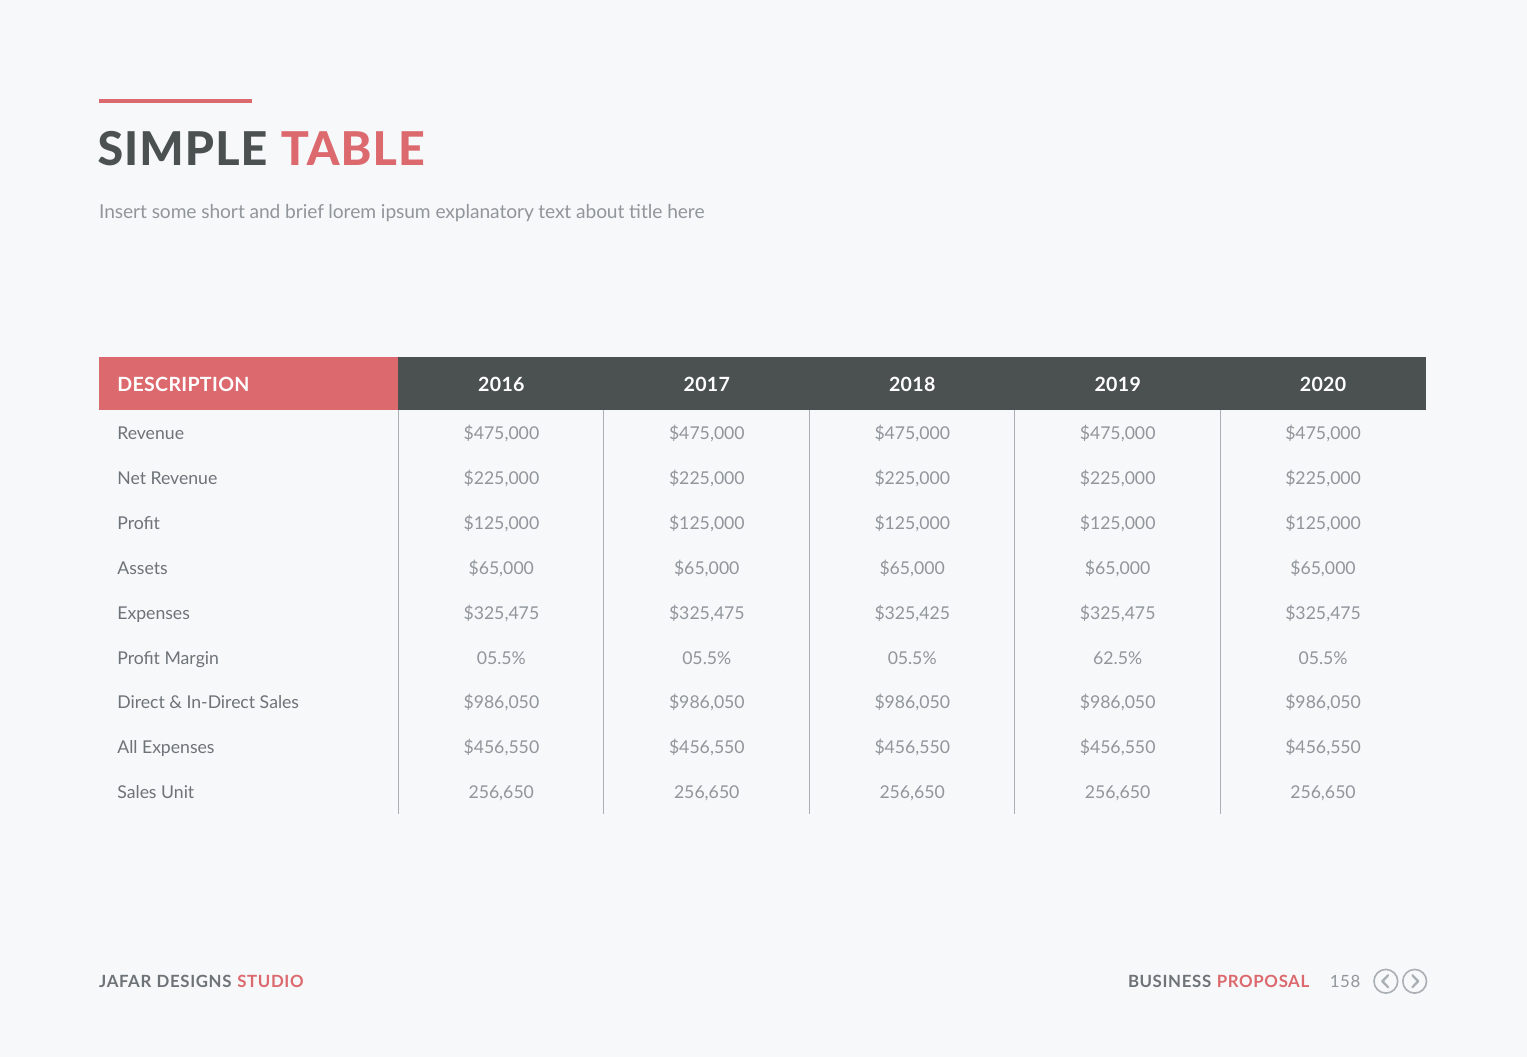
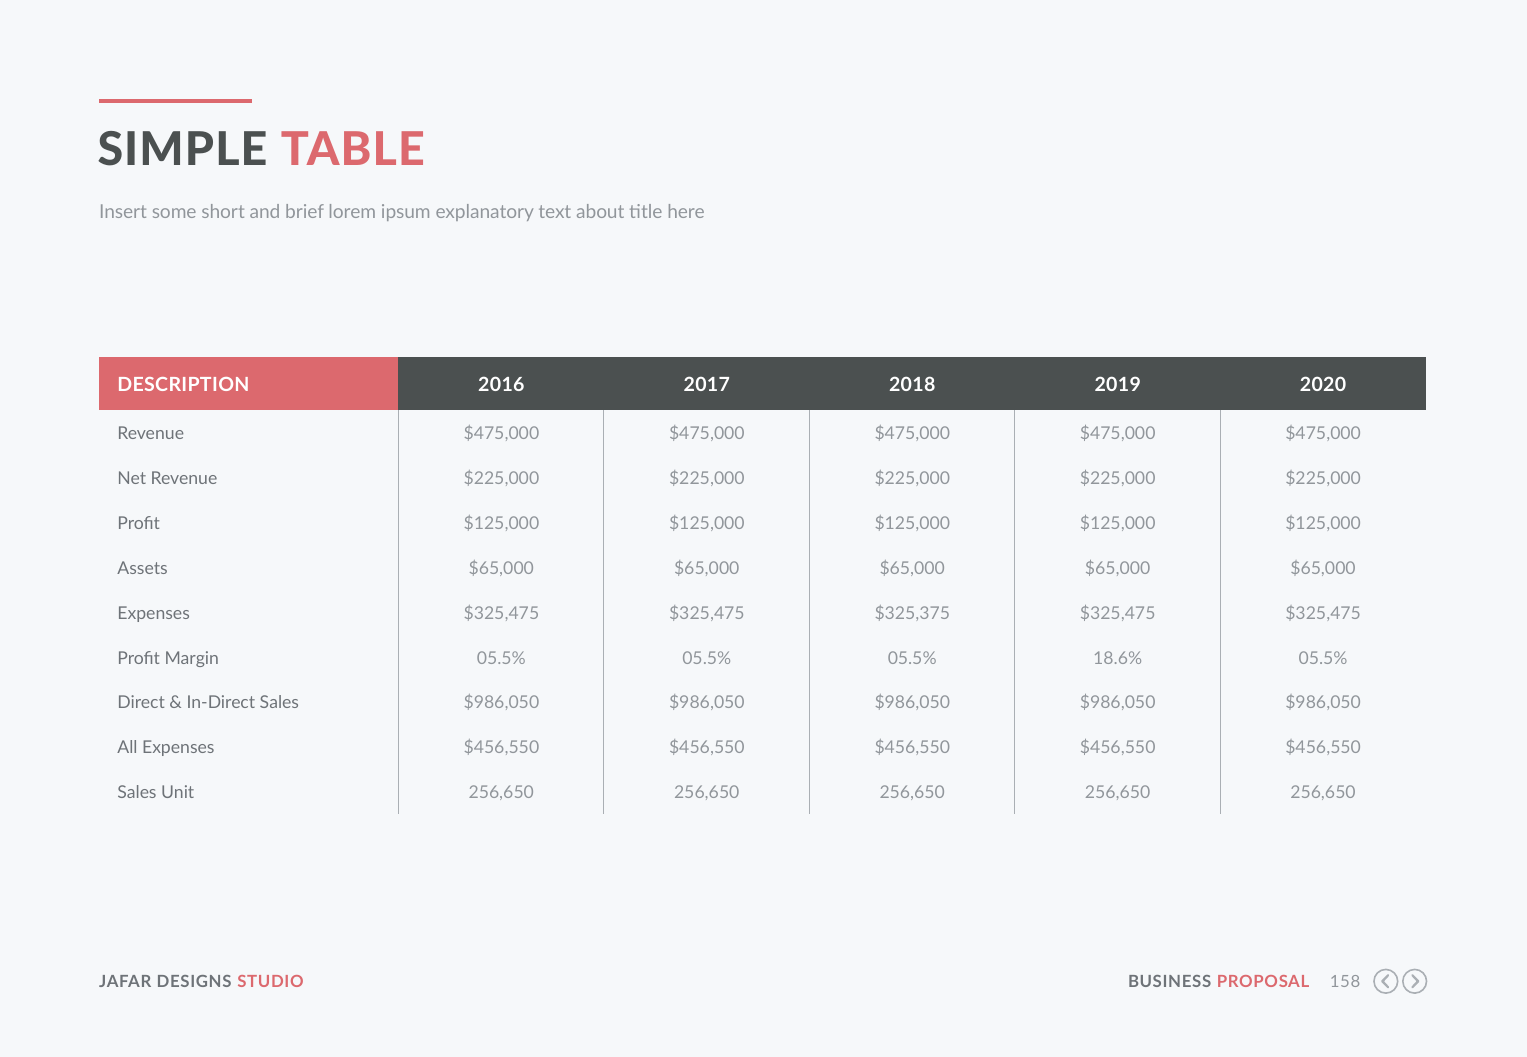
$325,425: $325,425 -> $325,375 (912, 613)
62.5%: 62.5% -> 18.6% (1118, 658)
